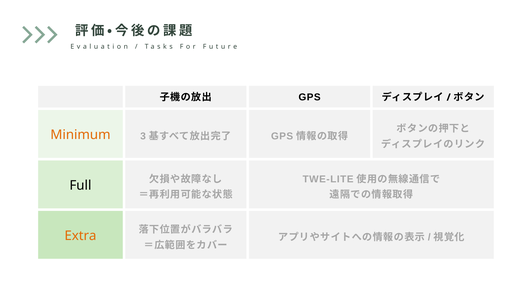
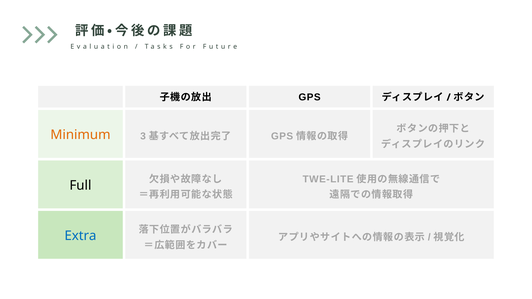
Extra colour: orange -> blue (80, 236)
